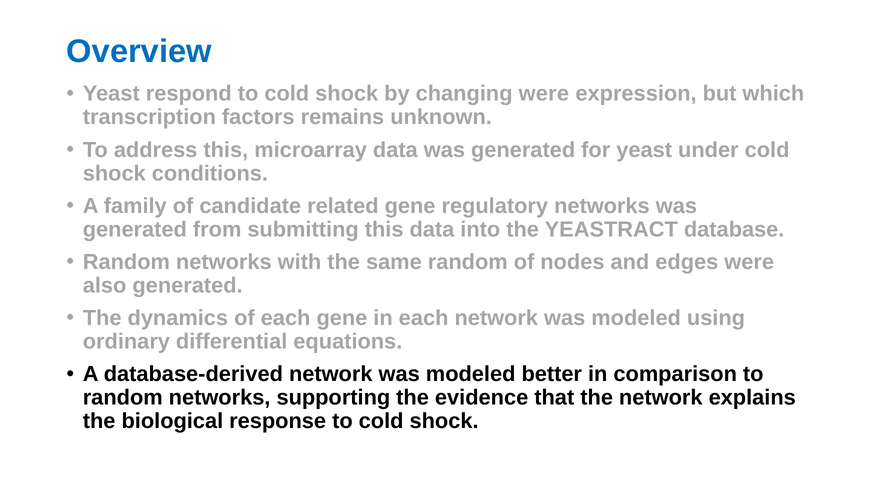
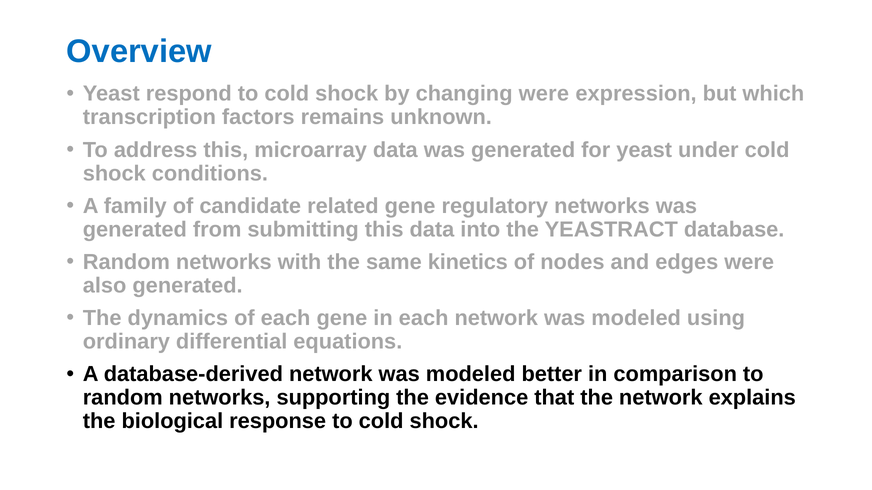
same random: random -> kinetics (468, 262)
